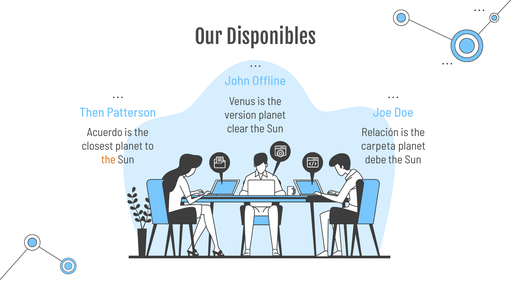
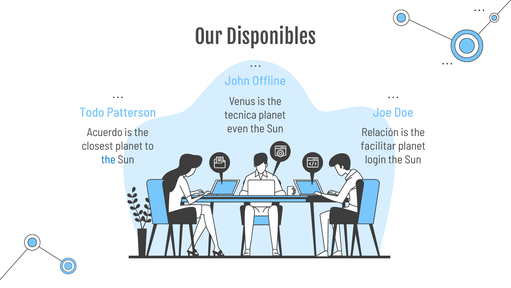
Then: Then -> Todo (92, 113)
version: version -> tecnica (240, 115)
clear: clear -> even (238, 128)
carpeta: carpeta -> facilitar (378, 146)
the colour: orange -> blue (108, 160)
debe: debe -> login (376, 160)
